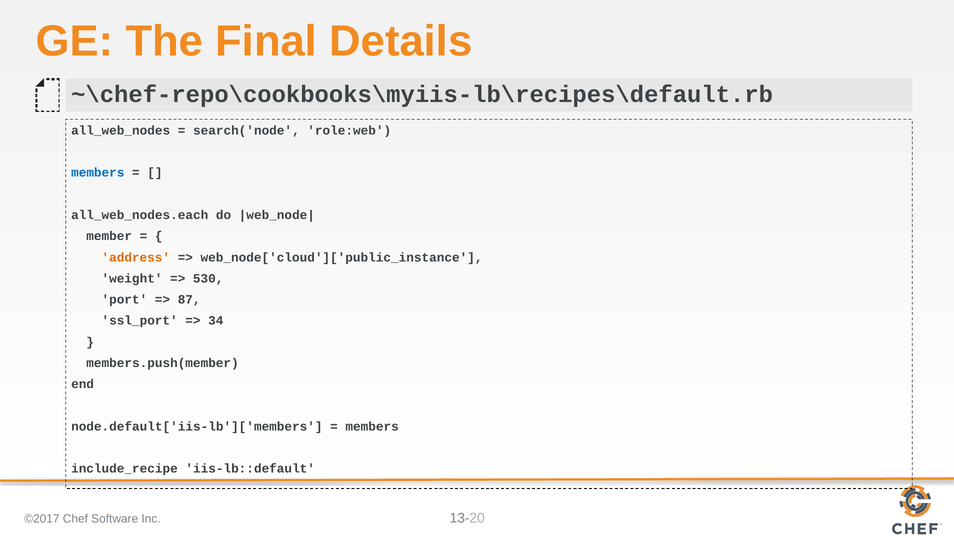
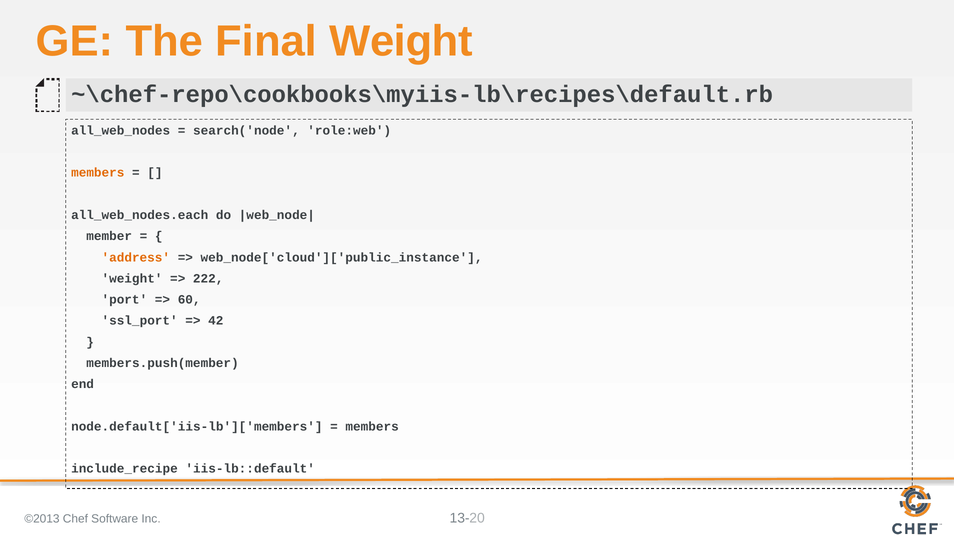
Final Details: Details -> Weight (401, 41)
members colour: blue -> orange (98, 173)
530: 530 -> 222 (208, 279)
87: 87 -> 60 (189, 300)
34: 34 -> 42 (216, 321)
©2017: ©2017 -> ©2013 (42, 519)
